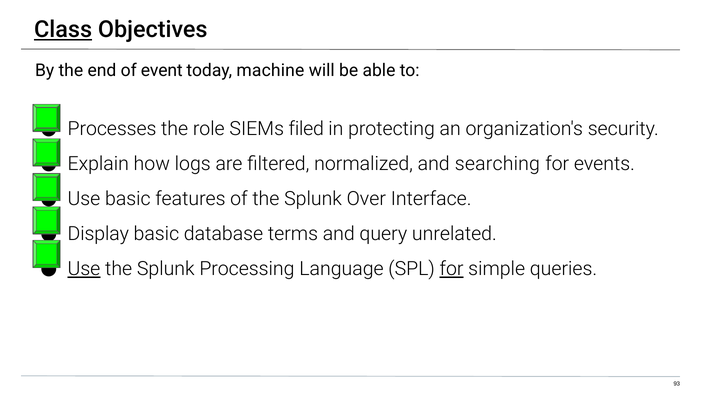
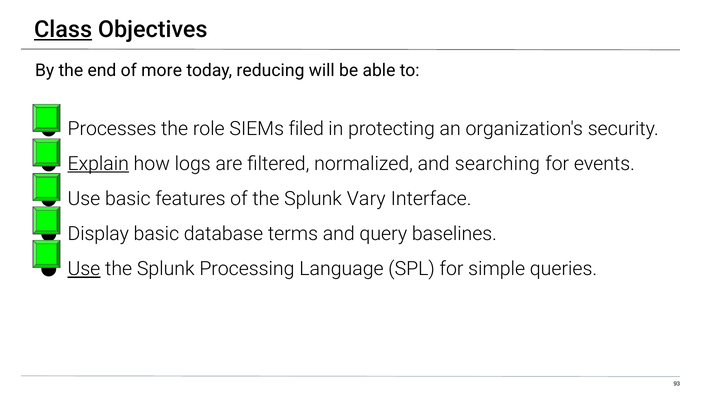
event: event -> more (162, 71)
machine: machine -> reducing (270, 71)
Explain underline: none -> present (98, 164)
Over: Over -> Vary (366, 199)
unrelated: unrelated -> baselines (454, 234)
for underline: present -> none (452, 269)
